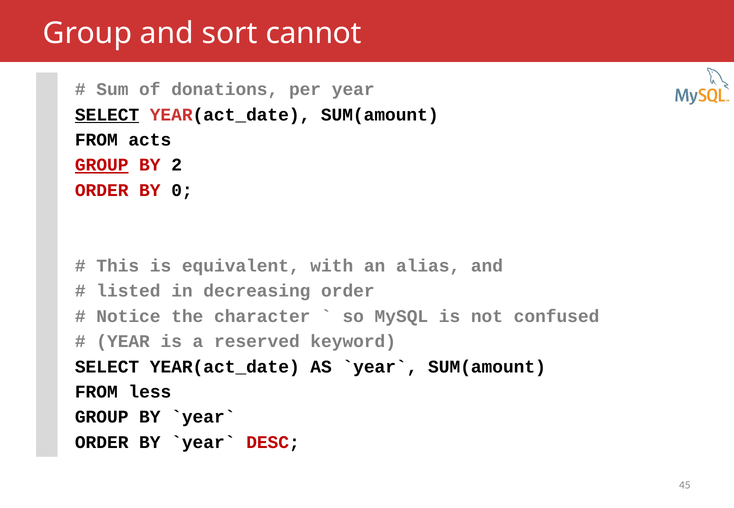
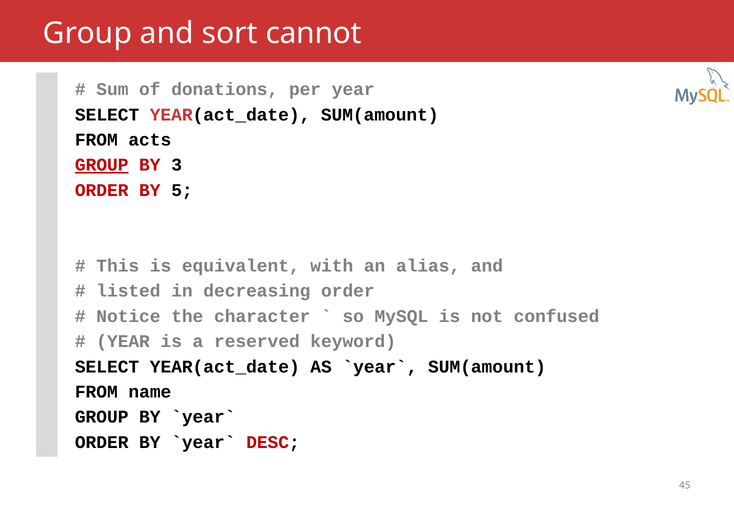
SELECT underline: present -> none (107, 115)
2: 2 -> 3 (177, 165)
0: 0 -> 5 (182, 190)
less: less -> name (150, 392)
